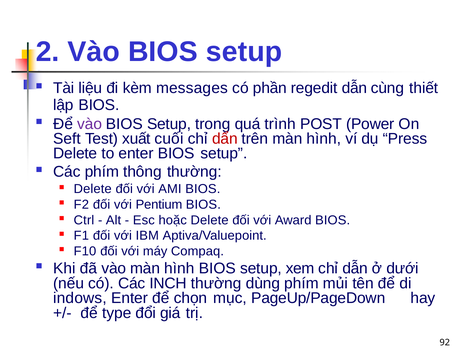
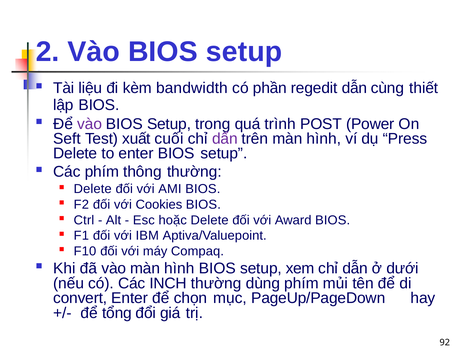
messages: messages -> bandwidth (192, 88)
dẩn colour: red -> purple (225, 139)
Pentium: Pentium -> Cookies (159, 205)
indows: indows -> convert (80, 299)
type: type -> tổng (117, 314)
